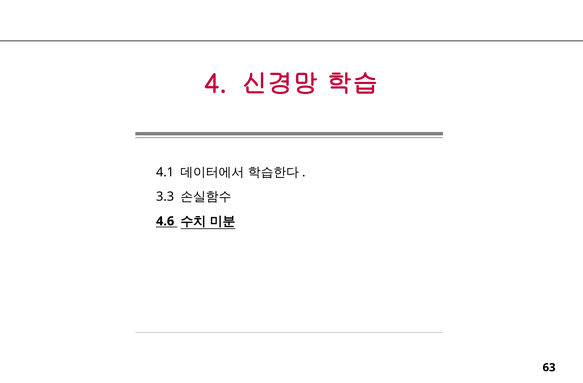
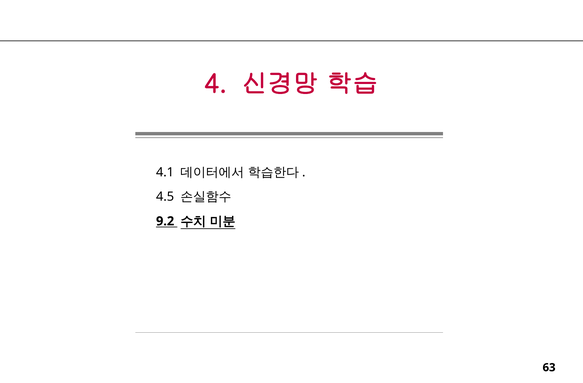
3.3: 3.3 -> 4.5 (165, 197)
4.6: 4.6 -> 9.2 (165, 221)
